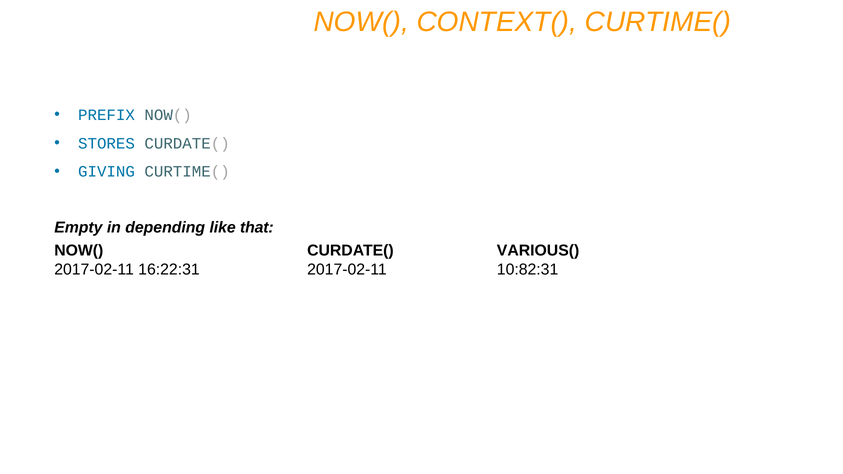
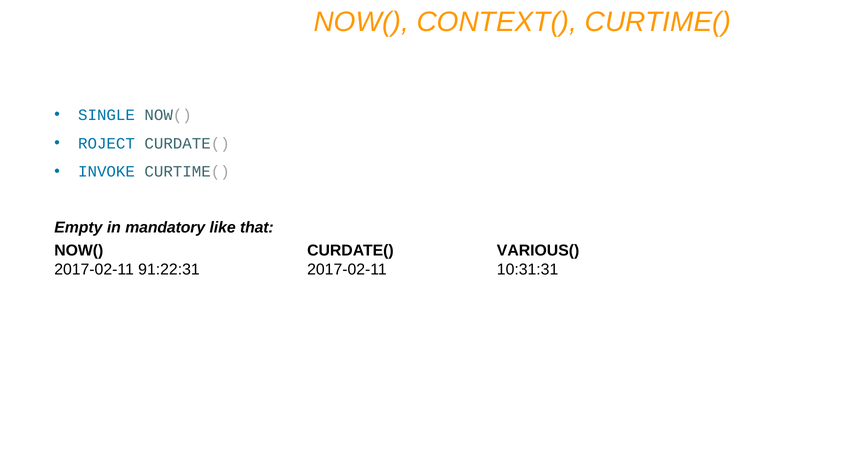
PREFIX: PREFIX -> SINGLE (106, 115)
STORES: STORES -> ROJECT (106, 143)
GIVING: GIVING -> INVOKE (106, 172)
depending: depending -> mandatory (165, 227)
16:22:31: 16:22:31 -> 91:22:31 (169, 270)
10:82:31: 10:82:31 -> 10:31:31 (528, 270)
